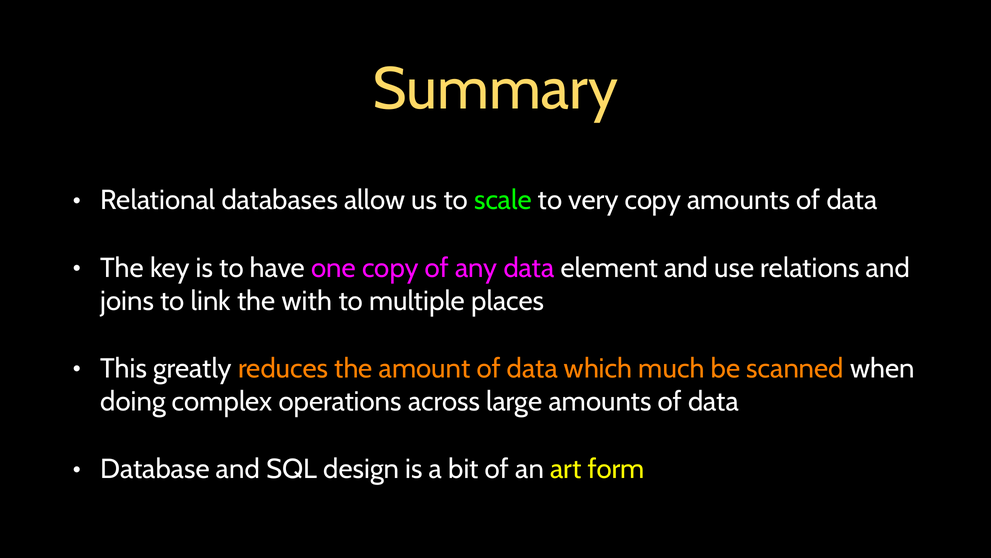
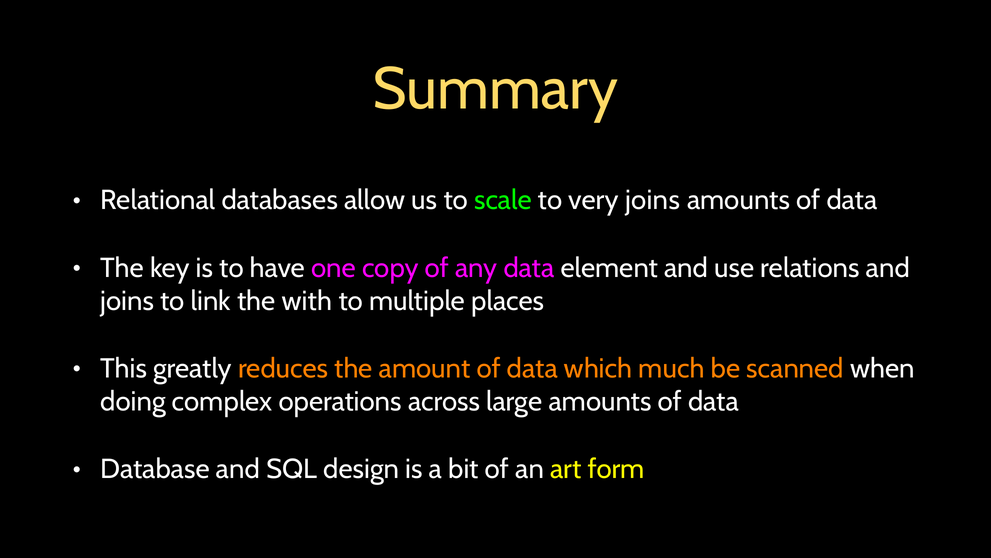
very copy: copy -> joins (653, 200)
